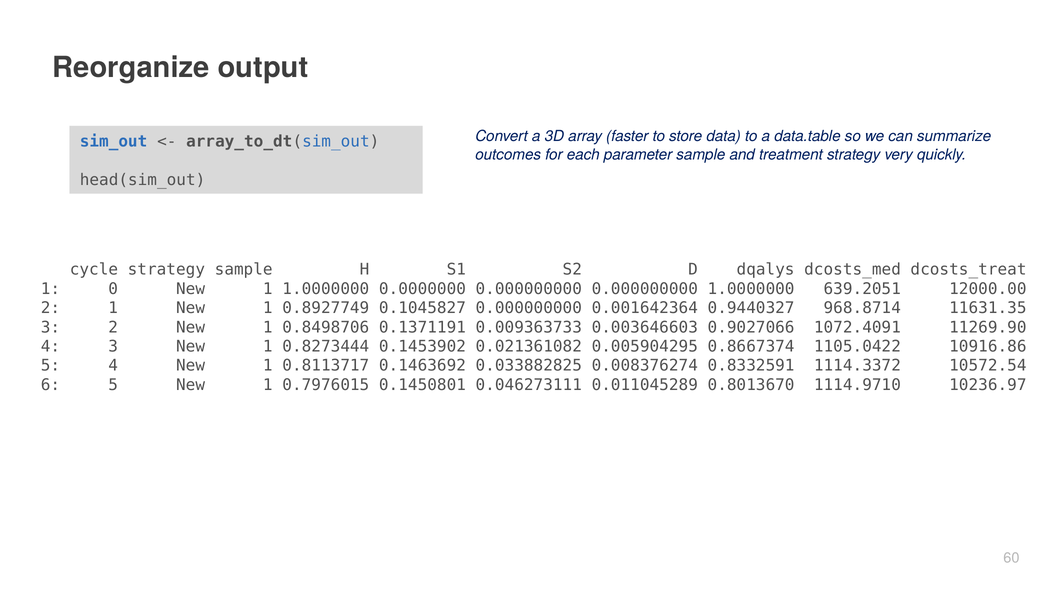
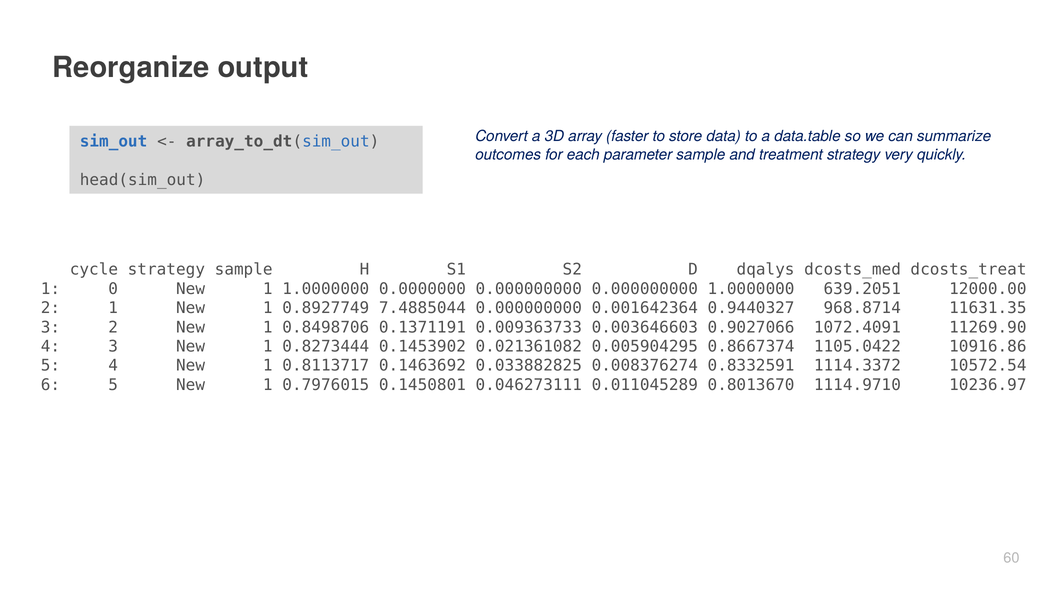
0.1045827: 0.1045827 -> 7.4885044 (422, 308)
